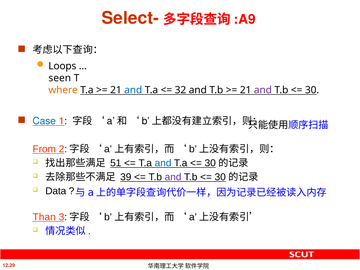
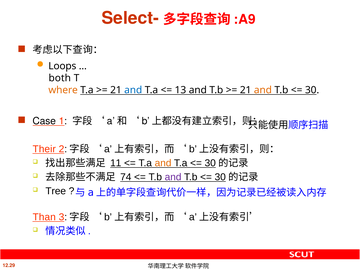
seen: seen -> both (60, 78)
32: 32 -> 13 (180, 90)
and colour: purple -> orange (263, 90)
Case colour: blue -> black (44, 121)
From: From -> Their (44, 149)
51: 51 -> 11 (116, 163)
and colour: blue -> orange (163, 163)
39: 39 -> 74 (126, 177)
Data: Data -> Tree (56, 191)
